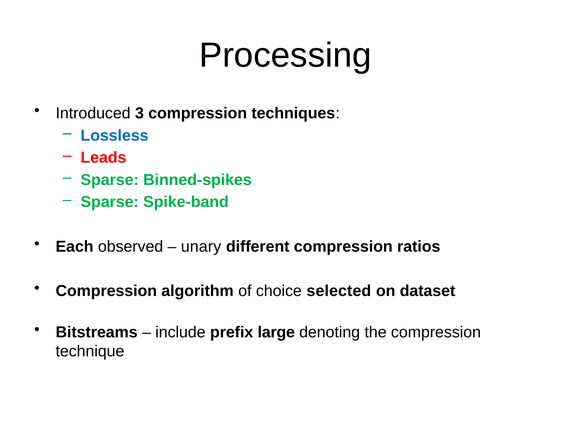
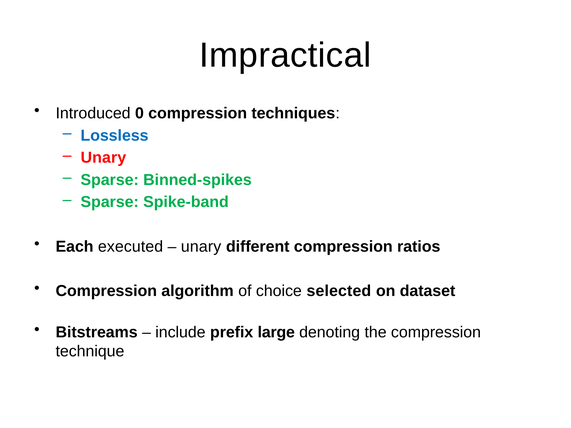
Processing: Processing -> Impractical (285, 55)
3: 3 -> 0 (139, 113)
Leads: Leads -> Unary (103, 158)
observed: observed -> executed (131, 247)
